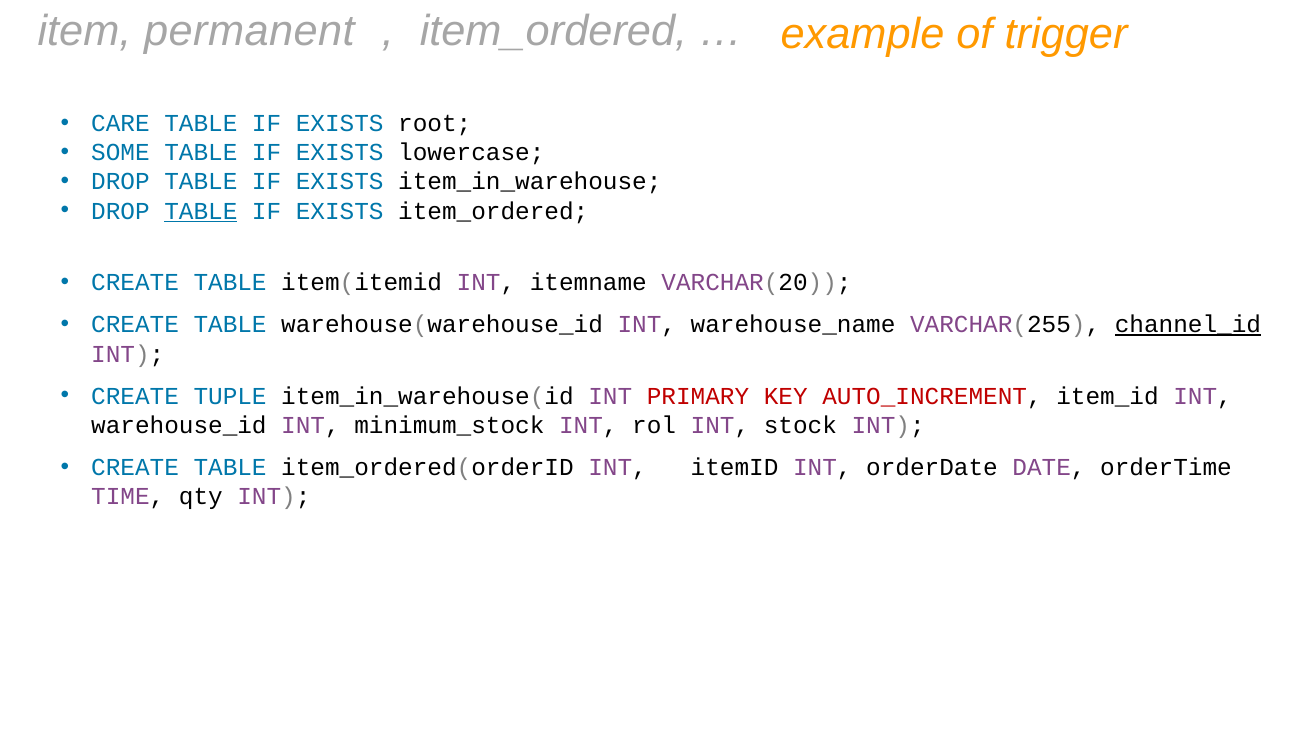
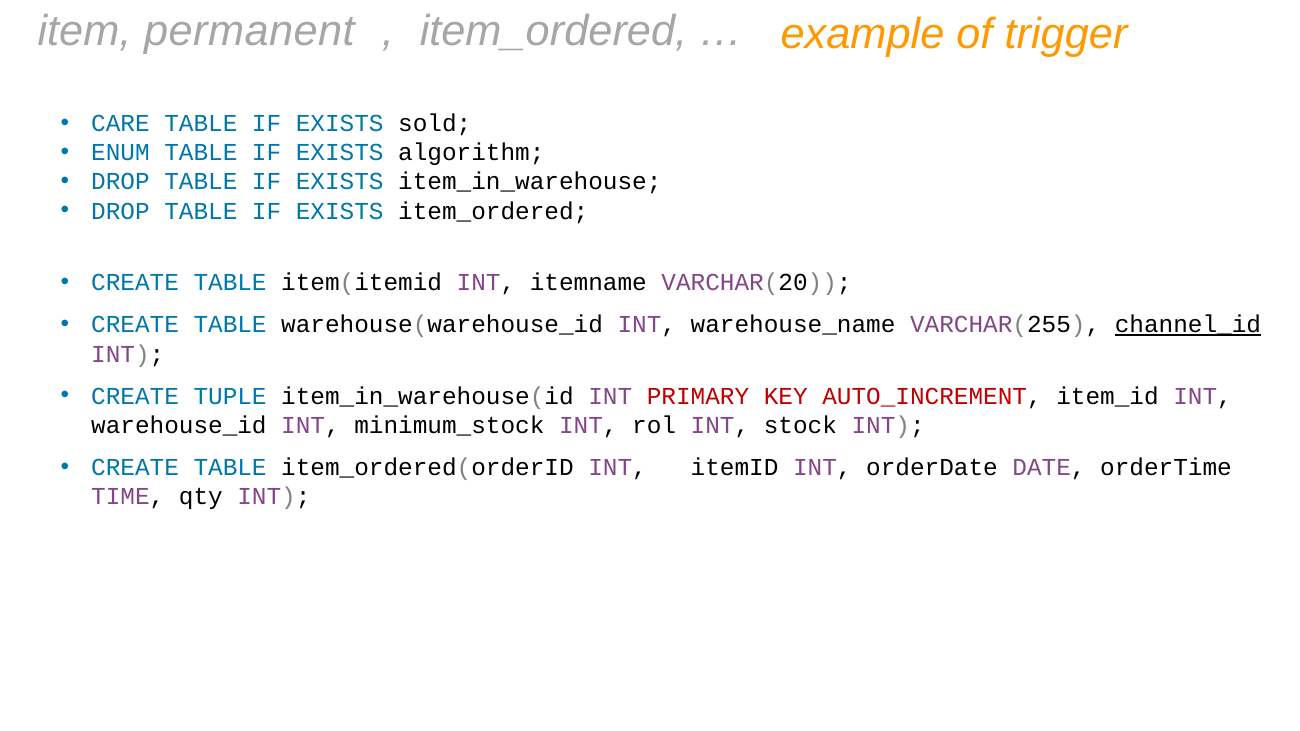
root: root -> sold (435, 123)
SOME: SOME -> ENUM (120, 153)
lowercase: lowercase -> algorithm (471, 153)
TABLE underline: present -> none (201, 211)
